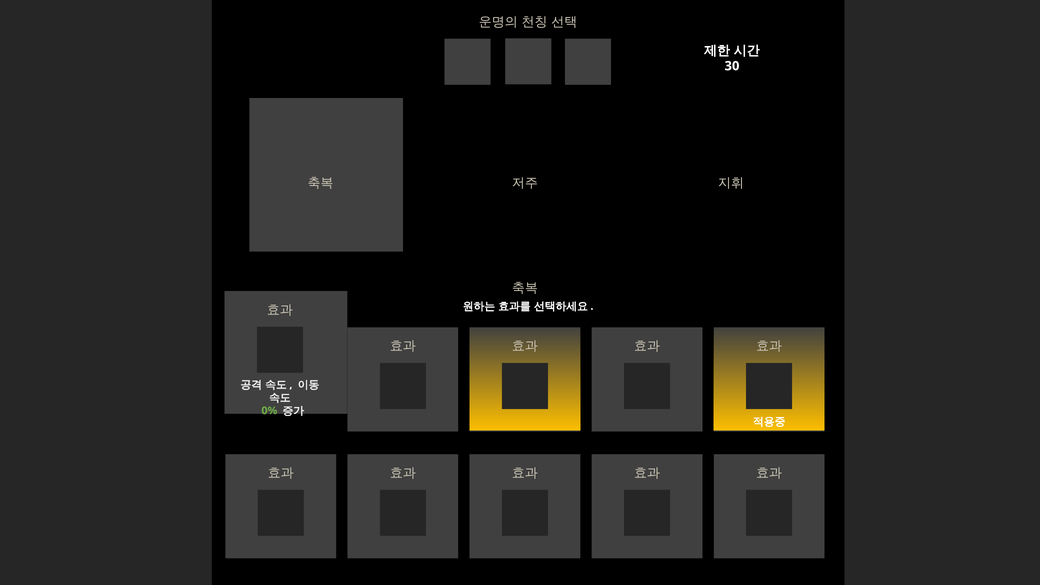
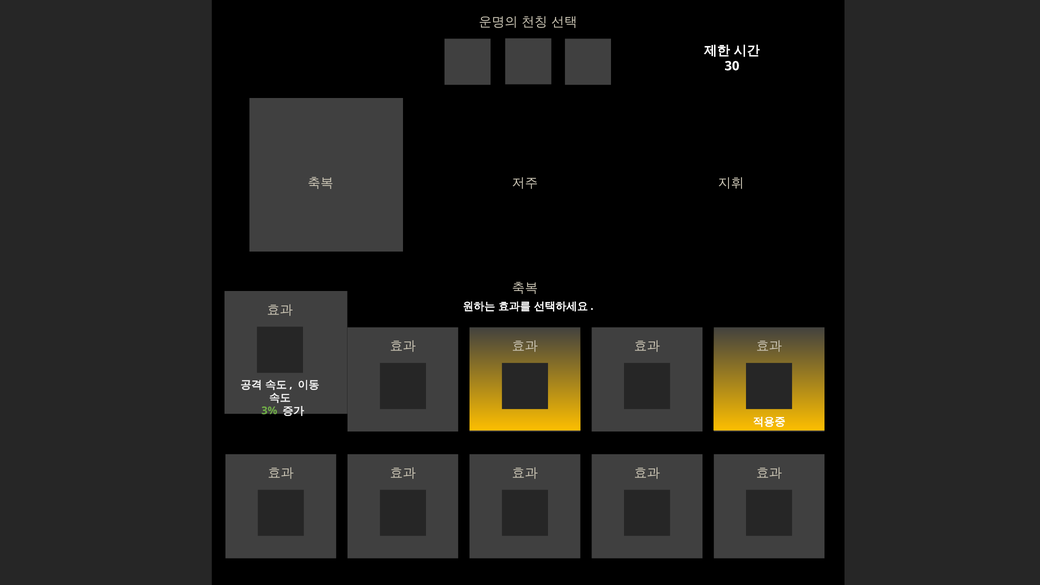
0%: 0% -> 3% (269, 411)
